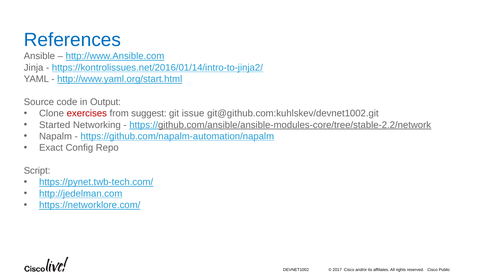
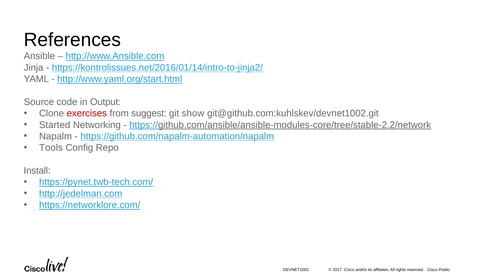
References colour: blue -> black (72, 40)
issue: issue -> show (193, 113)
Exact: Exact -> Tools (51, 148)
Script: Script -> Install (37, 170)
